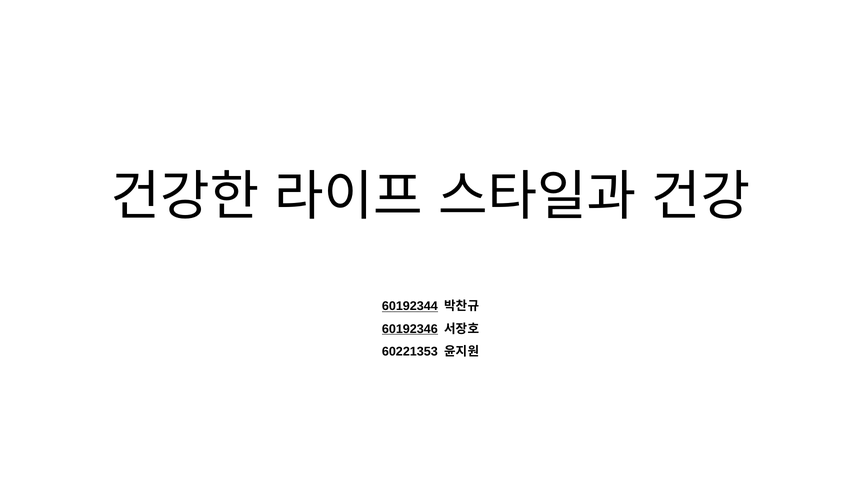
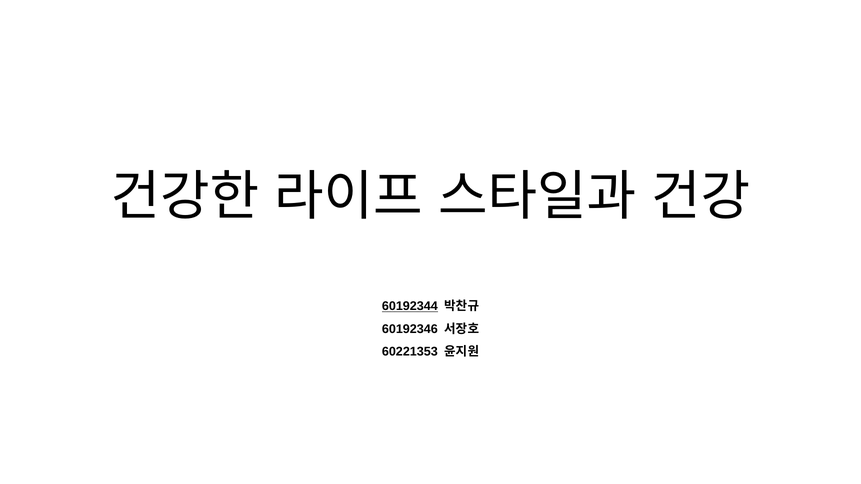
60192346 underline: present -> none (410, 329)
